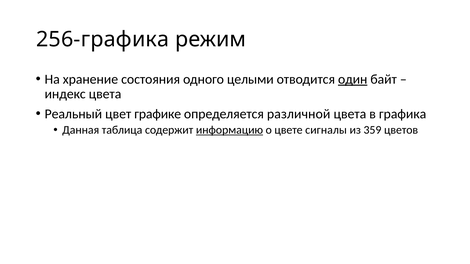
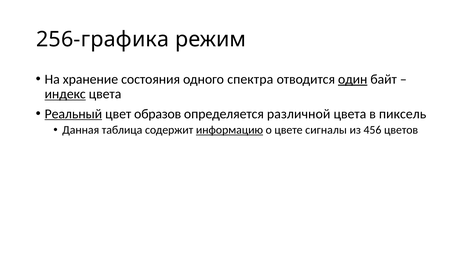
целыми: целыми -> спектра (250, 79)
индекс underline: none -> present (65, 94)
Реальный underline: none -> present (73, 114)
графике: графике -> образов (158, 114)
графика: графика -> пиксель (403, 114)
359: 359 -> 456 (372, 130)
